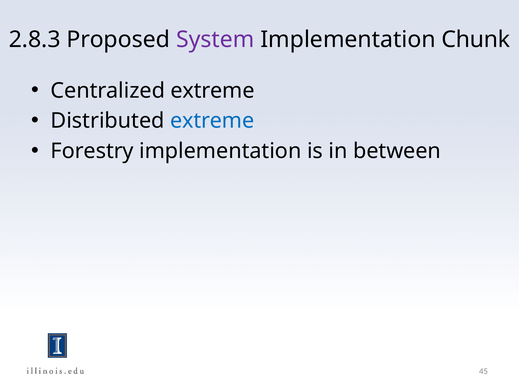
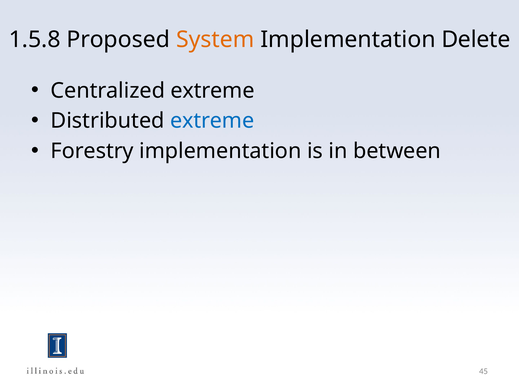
2.8.3: 2.8.3 -> 1.5.8 (35, 40)
System colour: purple -> orange (215, 40)
Chunk: Chunk -> Delete (476, 40)
